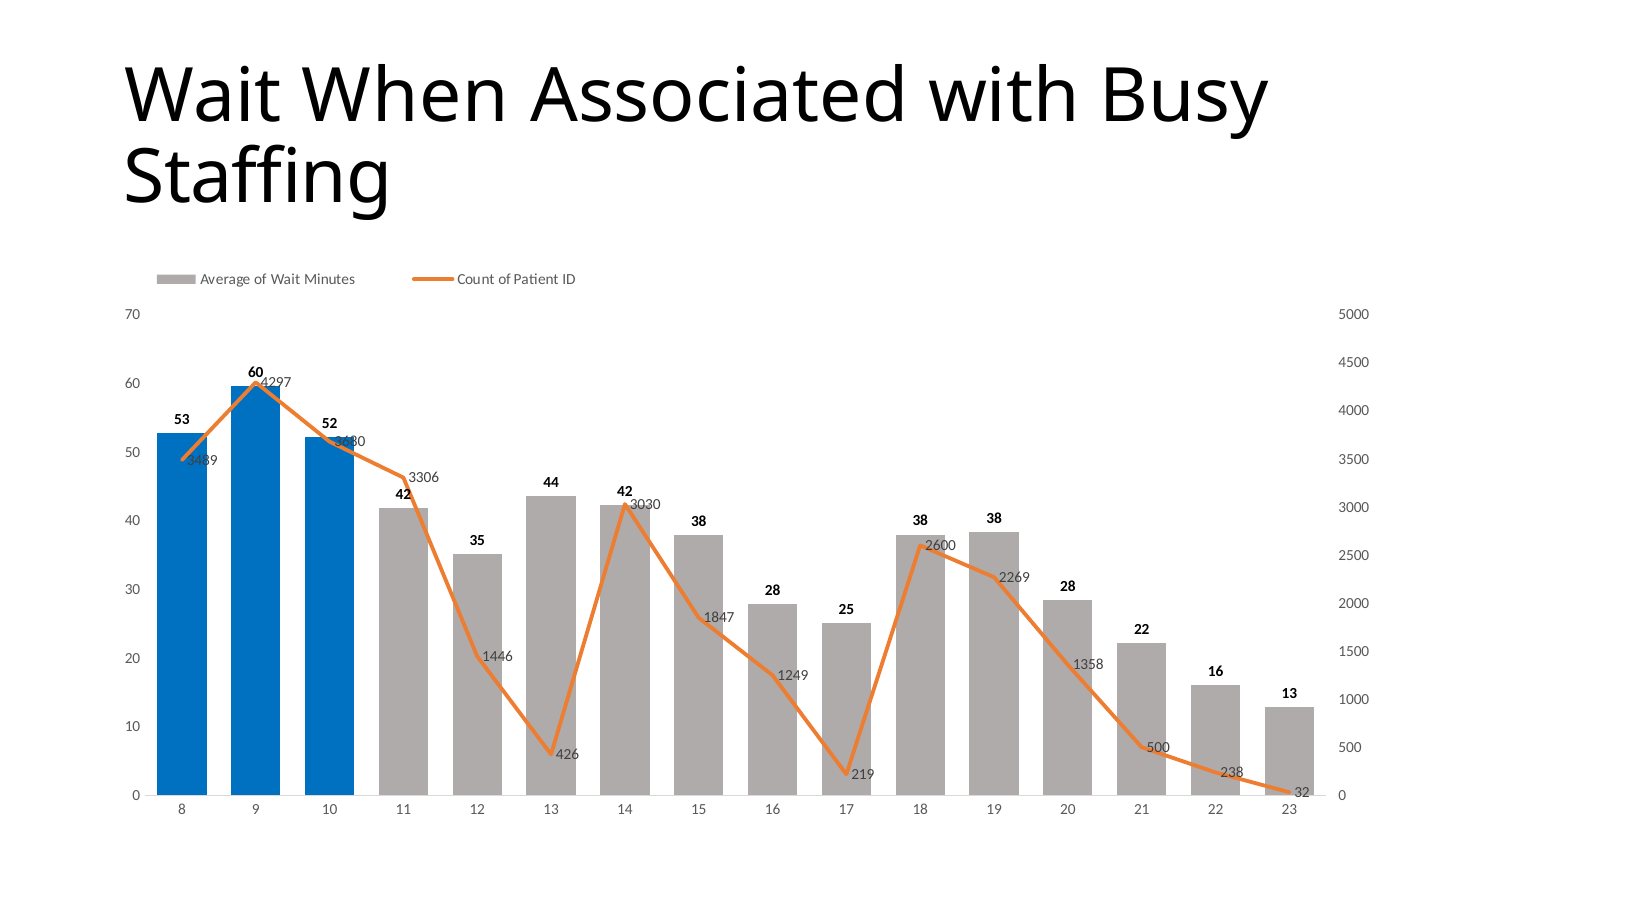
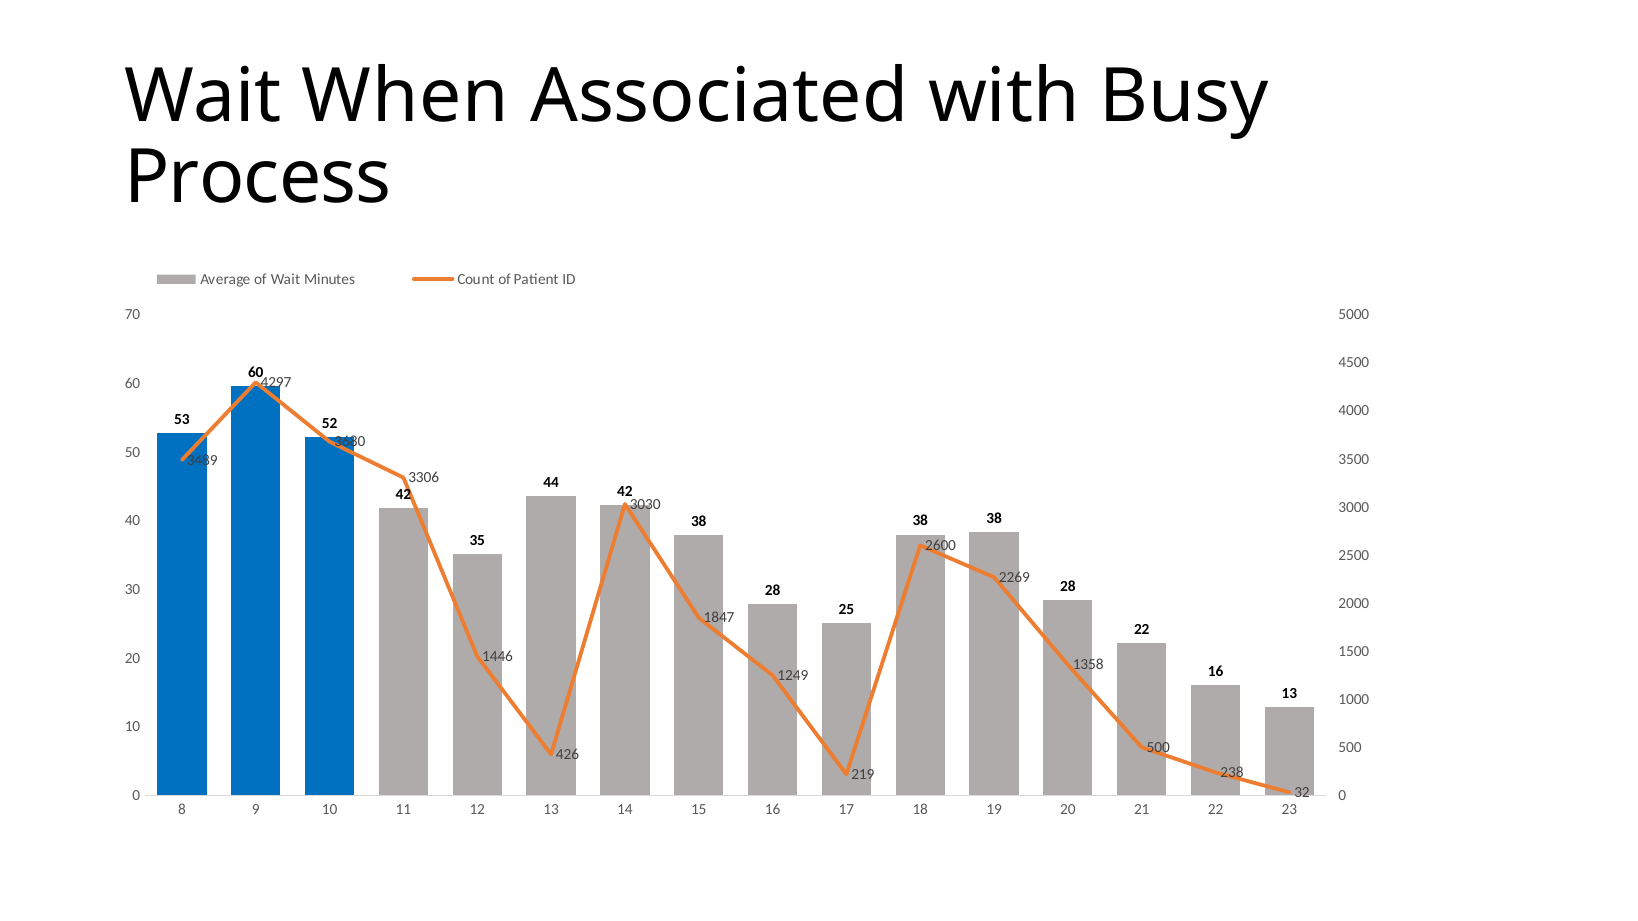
Staffing: Staffing -> Process (258, 178)
